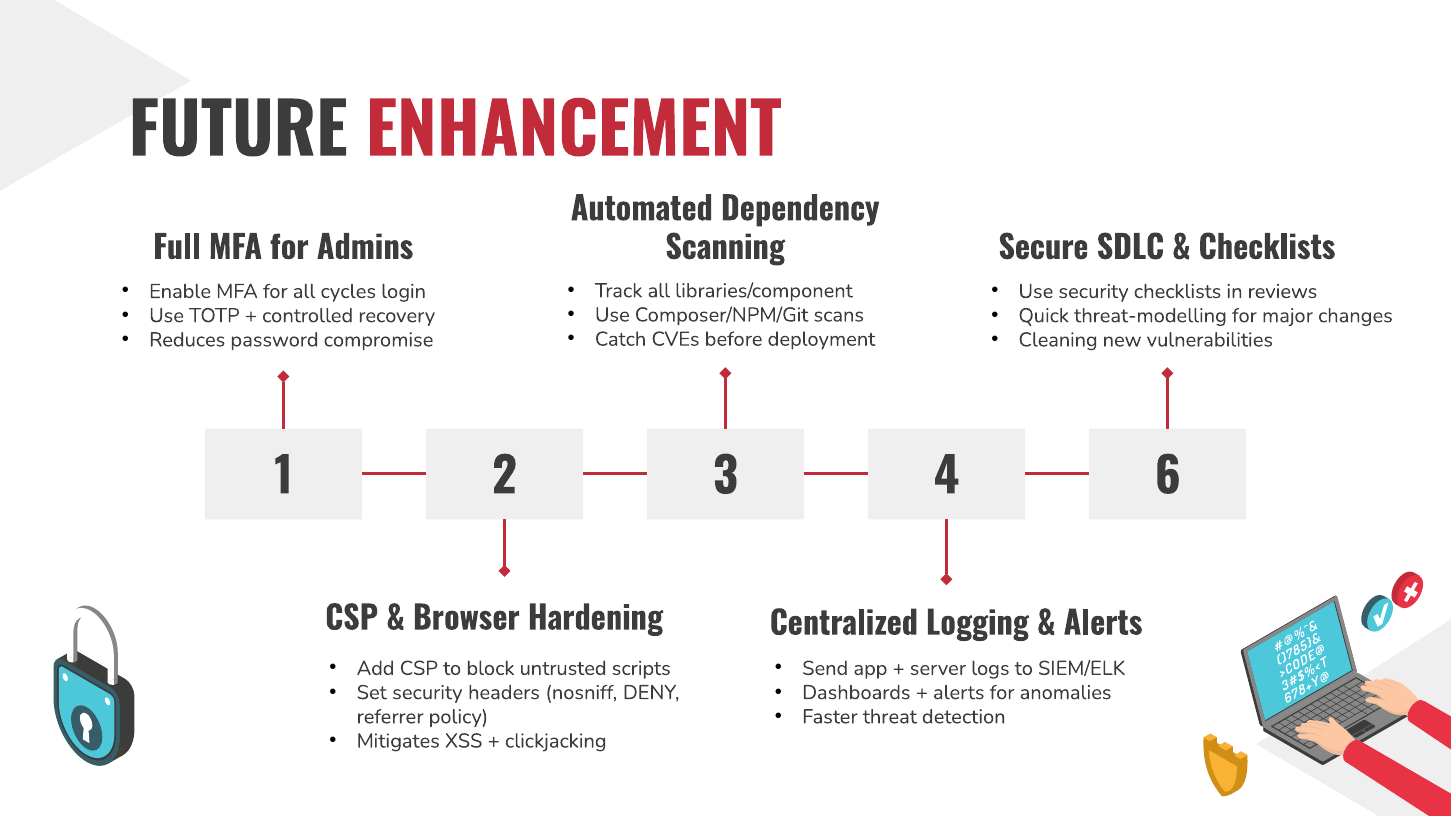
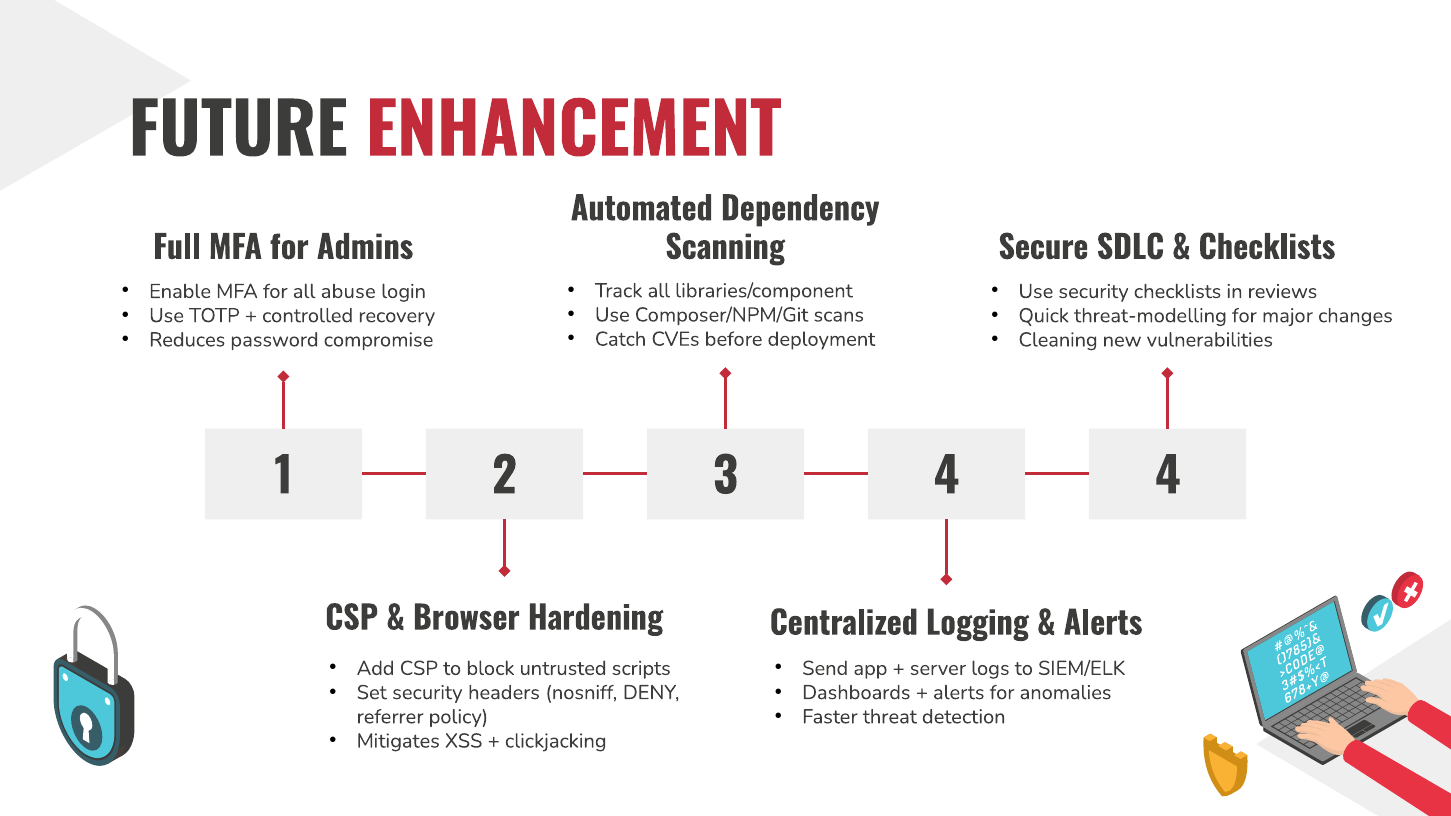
cycles: cycles -> abuse (348, 291)
3 6: 6 -> 4 (1168, 477)
